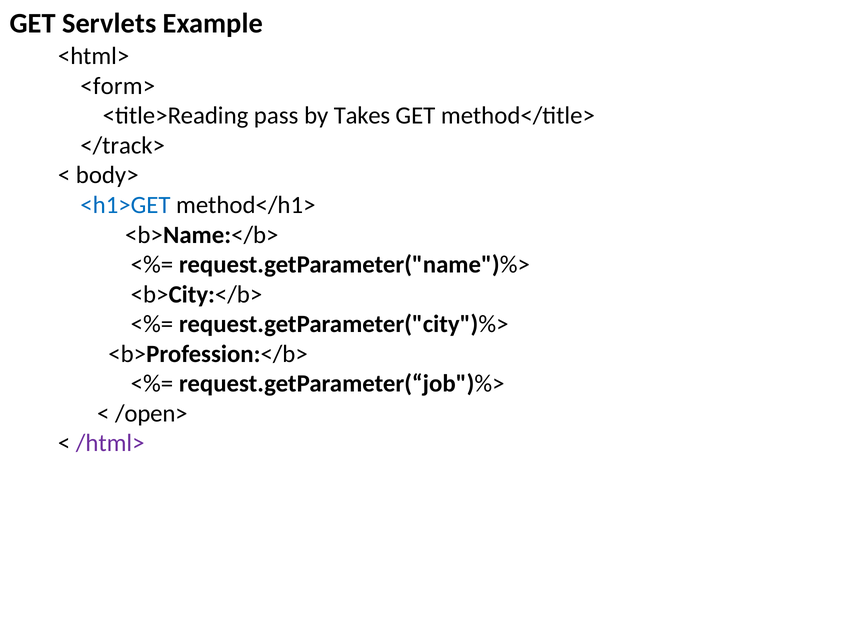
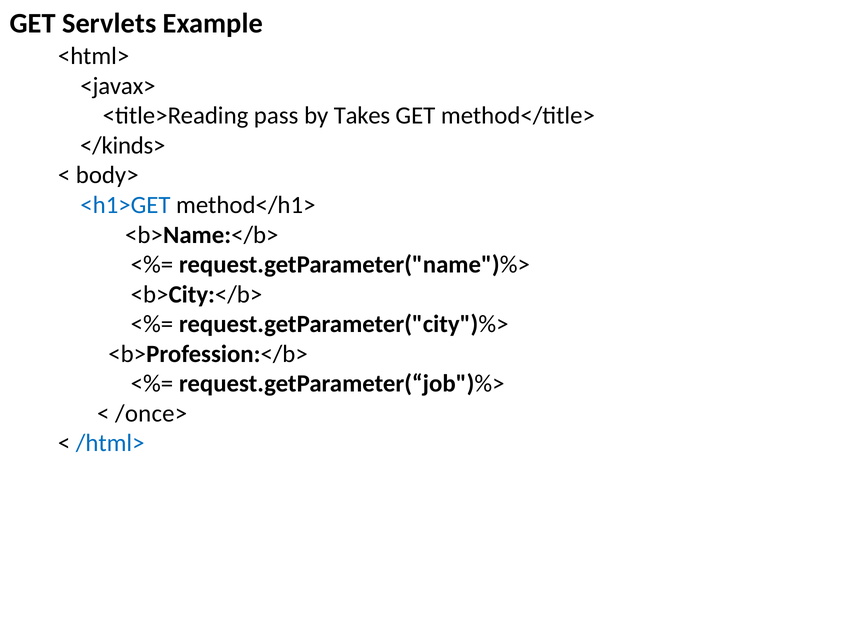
<form>: <form> -> <javax> (118, 86)
</track>: </track> -> </kinds> (123, 146)
/open>: /open> -> /once> (151, 414)
/html> colour: purple -> blue (110, 443)
